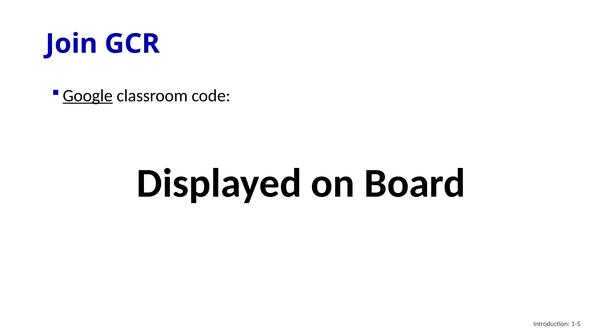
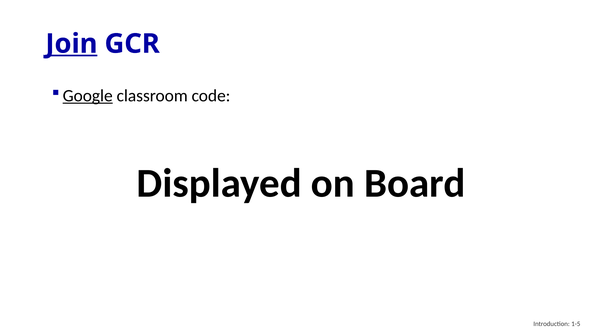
Join underline: none -> present (71, 44)
